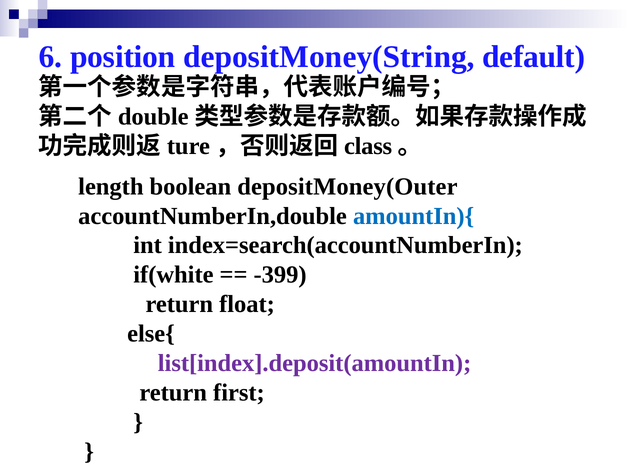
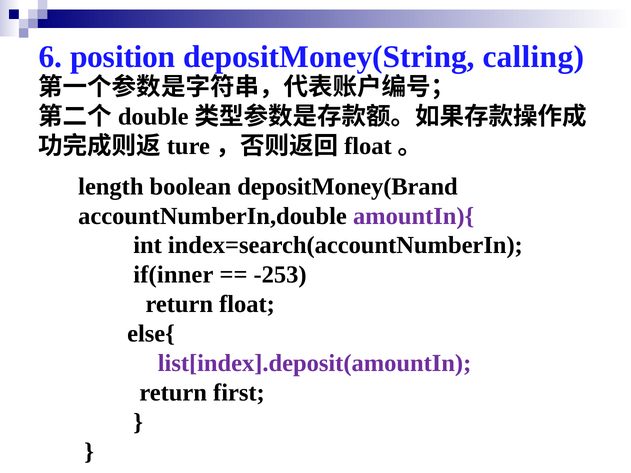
default: default -> calling (533, 57)
class: class -> float (368, 146)
depositMoney(Outer: depositMoney(Outer -> depositMoney(Brand (348, 187)
amountIn){ colour: blue -> purple (414, 216)
if(white: if(white -> if(inner (173, 275)
-399: -399 -> -253 (280, 275)
